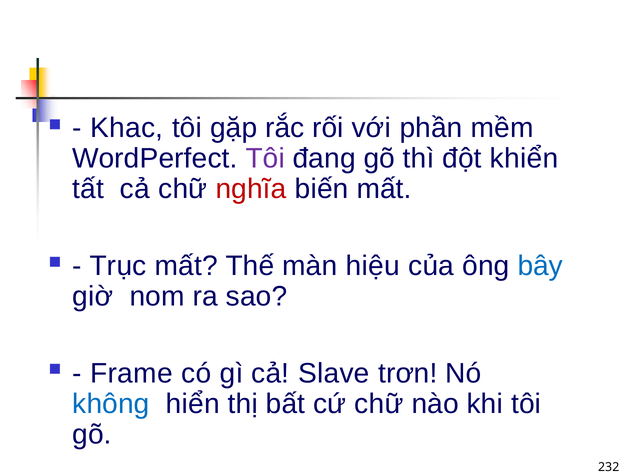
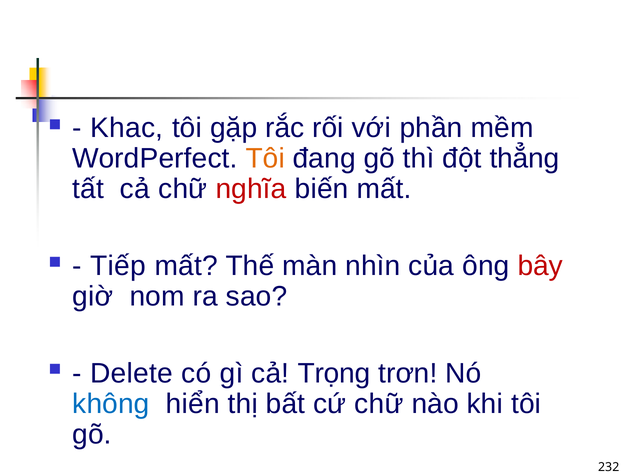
Tôi colour: purple -> orange (265, 158)
khiển: khiển -> thẳng (524, 158)
Trục: Trục -> Tiếp (118, 266)
hiệu: hiệu -> nhìn (373, 266)
bây colour: blue -> red (540, 266)
Frame: Frame -> Delete (131, 373)
Slave: Slave -> Trọng (334, 373)
